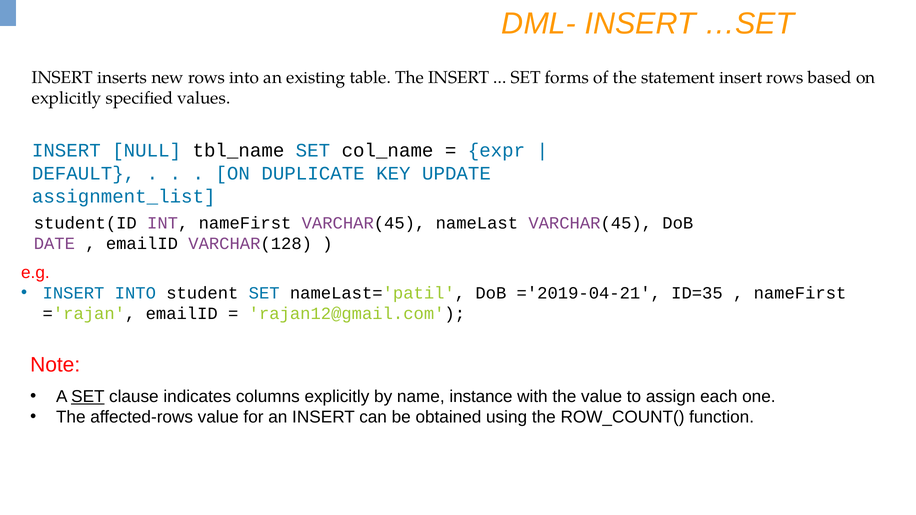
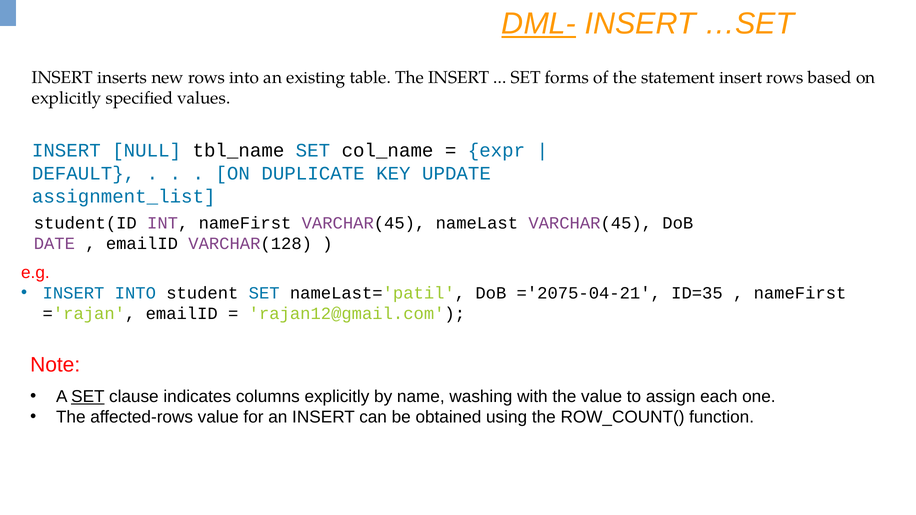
DML- underline: none -> present (539, 24)
='2019-04-21: ='2019-04-21 -> ='2075-04-21 (589, 293)
instance: instance -> washing (481, 397)
